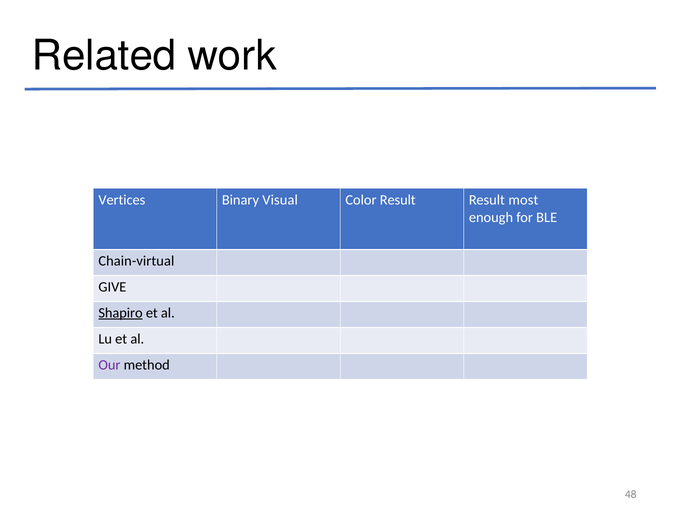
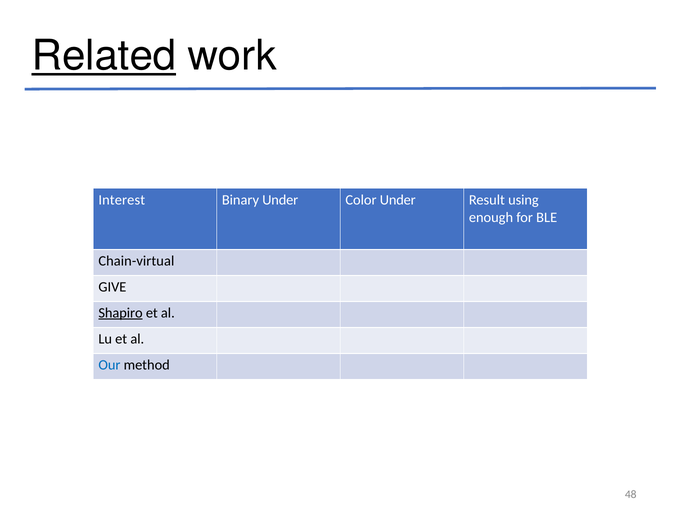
Related underline: none -> present (104, 56)
Vertices: Vertices -> Interest (122, 200)
Binary Visual: Visual -> Under (280, 200)
Color Result: Result -> Under (398, 200)
most: most -> using (523, 200)
Our colour: purple -> blue (109, 365)
